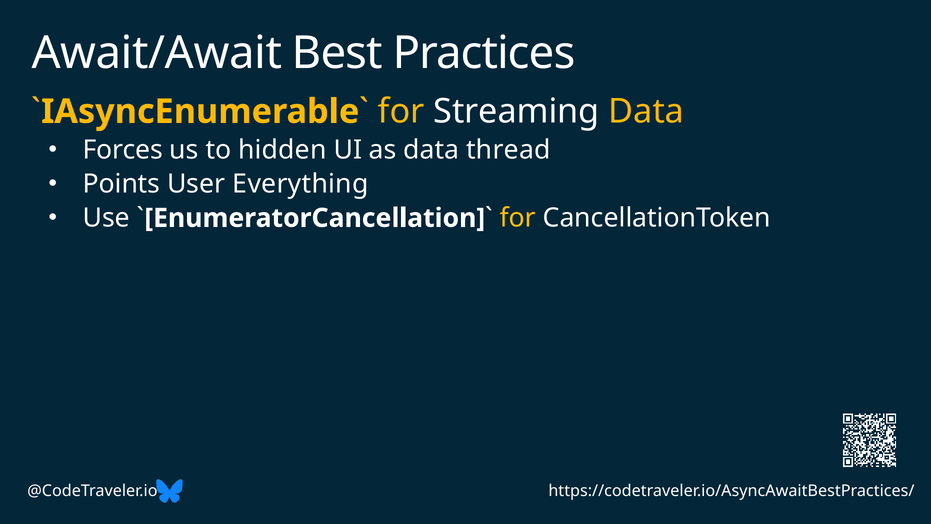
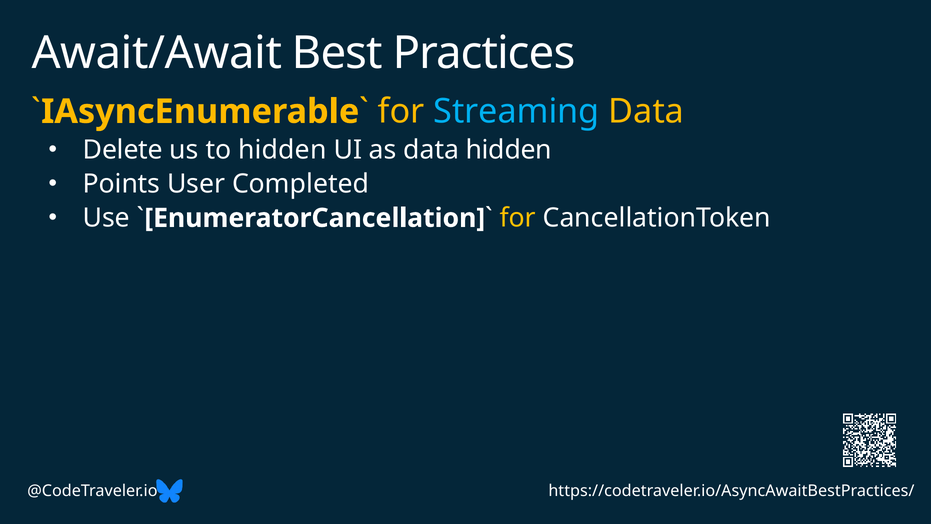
Streaming colour: white -> light blue (516, 111)
Forces: Forces -> Delete (123, 150)
data thread: thread -> hidden (509, 150)
Everything: Everything -> Completed (301, 184)
